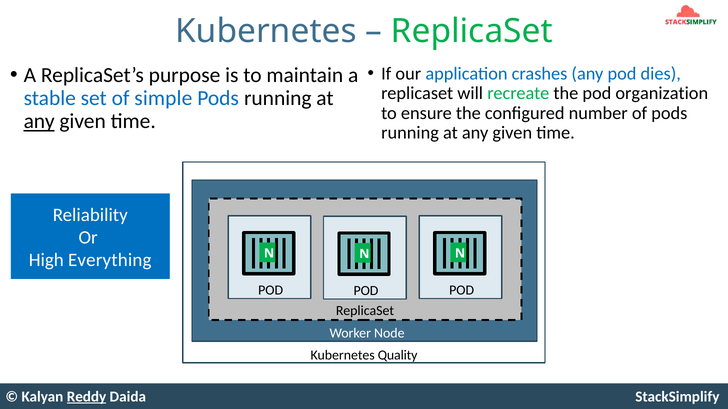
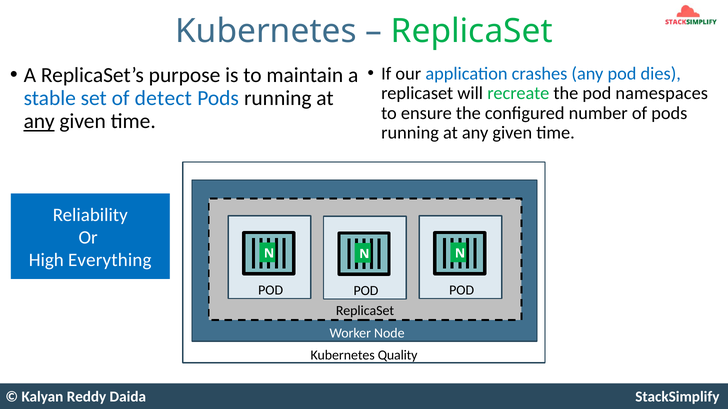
organization: organization -> namespaces (662, 93)
simple: simple -> detect (163, 98)
Reddy underline: present -> none (86, 397)
